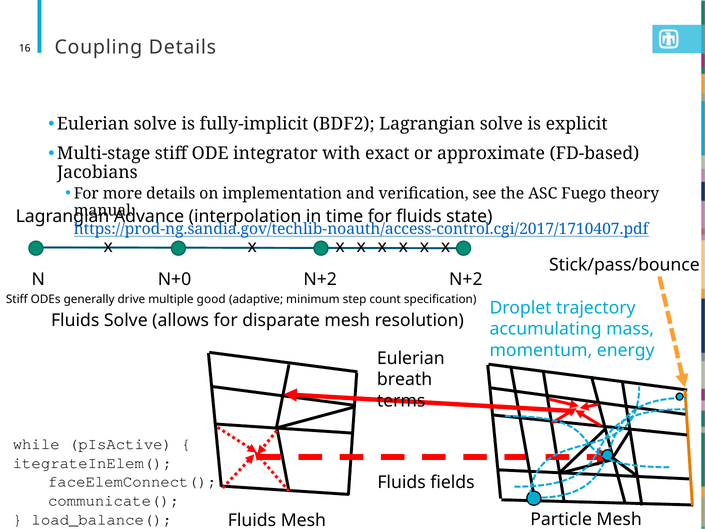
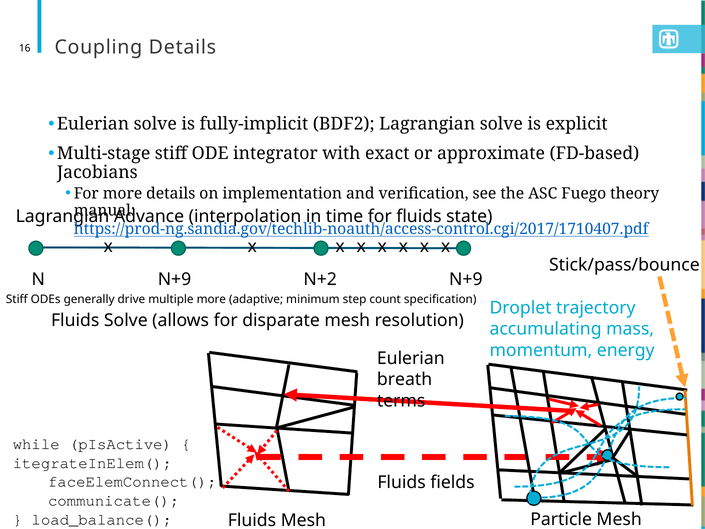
N N+0: N+0 -> N+9 (175, 279)
N+2 N+2: N+2 -> N+9 (466, 279)
multiple good: good -> more (211, 299)
